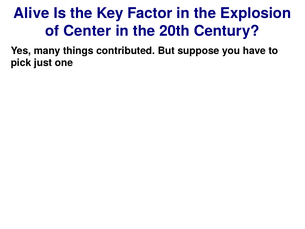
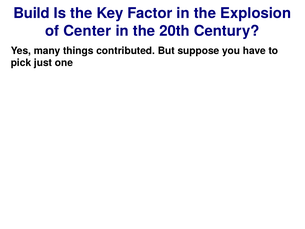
Alive: Alive -> Build (32, 13)
